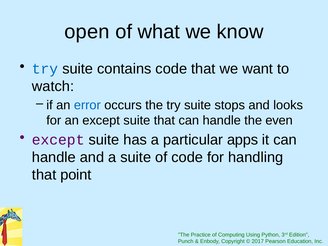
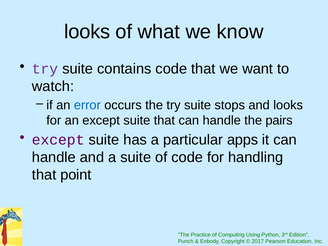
open: open -> looks (87, 32)
try colour: blue -> purple (45, 69)
even: even -> pairs (279, 120)
